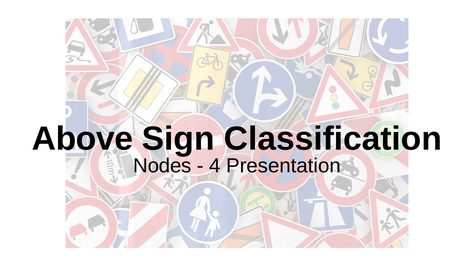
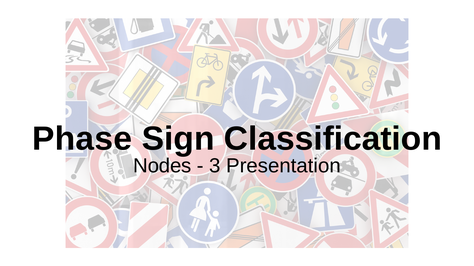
Above: Above -> Phase (82, 139)
4: 4 -> 3 (215, 166)
